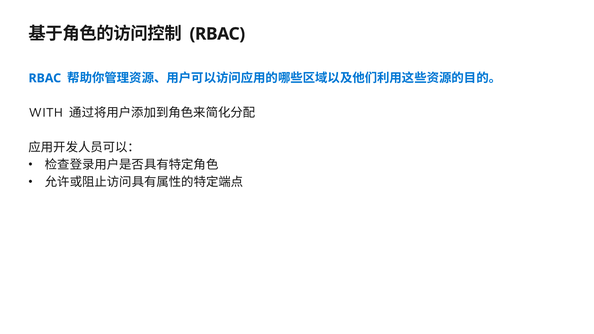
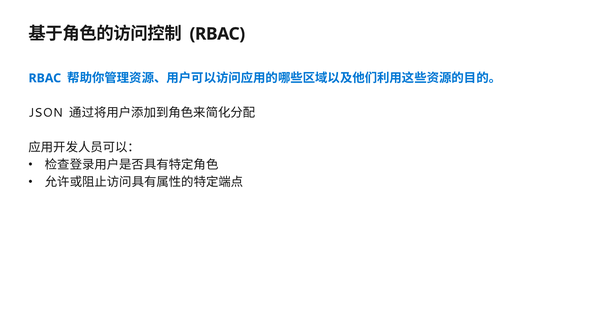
WITH: WITH -> JSON (46, 113)
